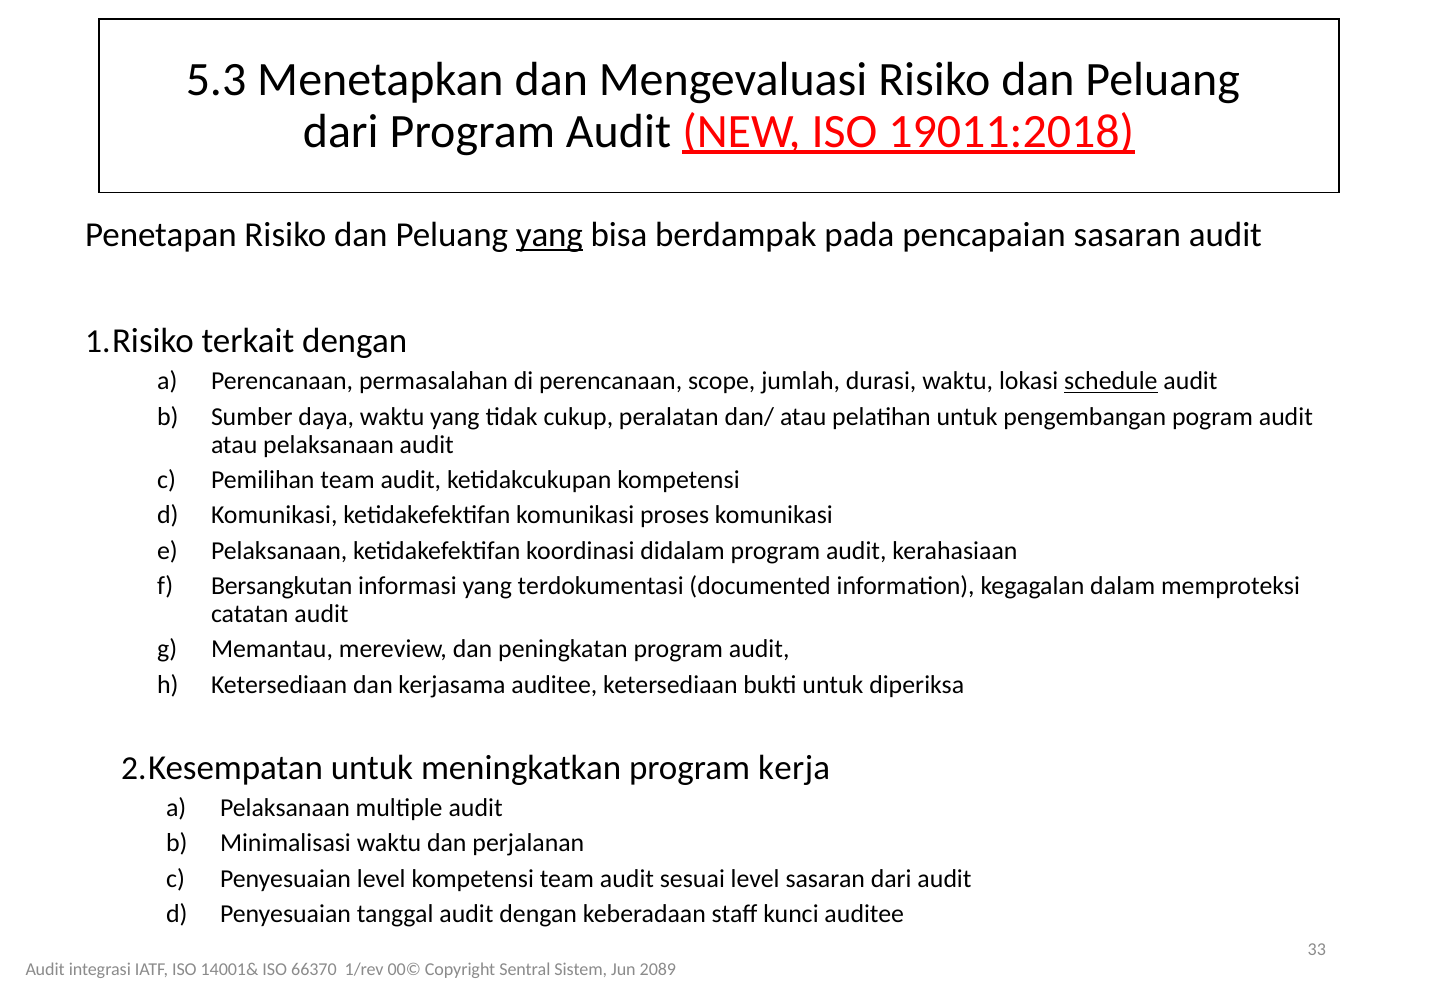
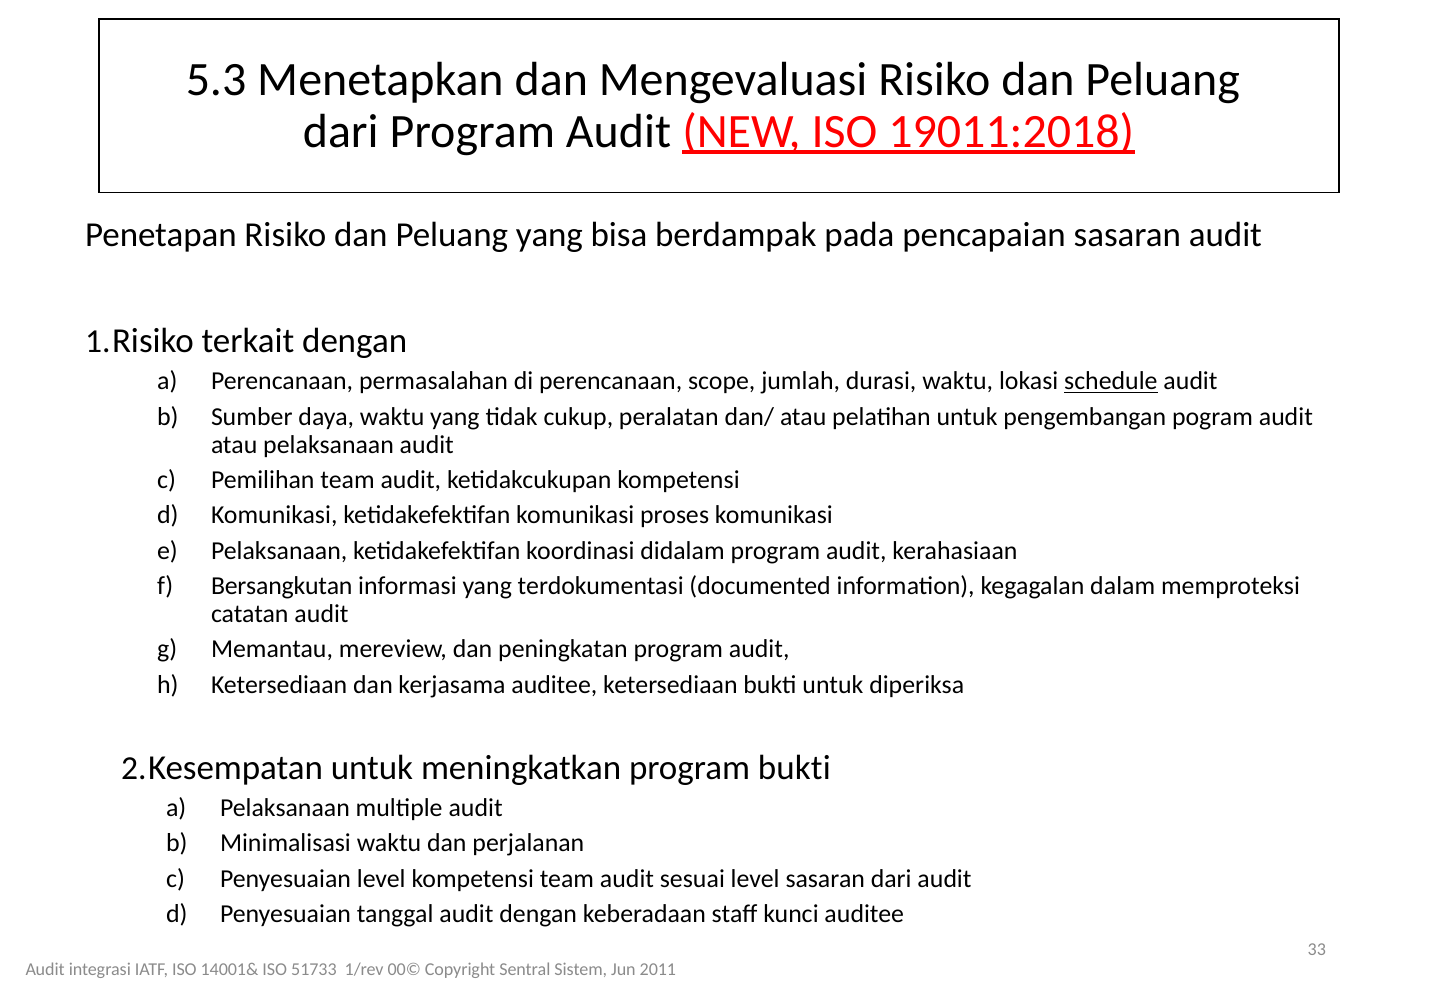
yang underline: present -> none (549, 236)
program kerja: kerja -> bukti (794, 768)
66370: 66370 -> 51733 (314, 970)
2089: 2089 -> 2011 (658, 970)
